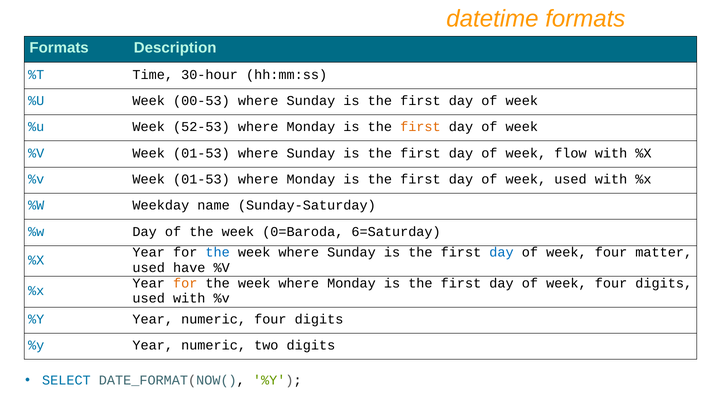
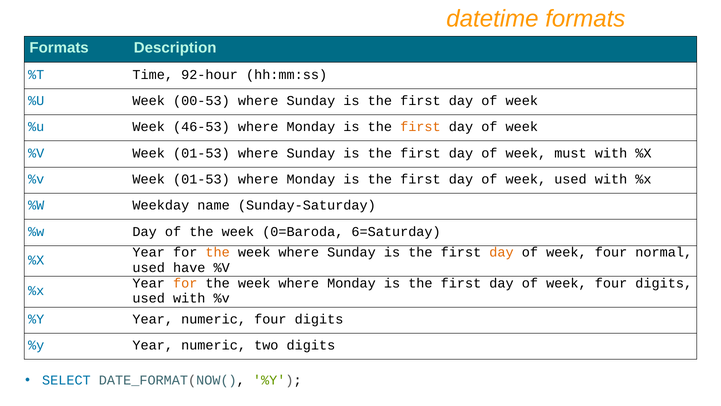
30-hour: 30-hour -> 92-hour (210, 75)
52-53: 52-53 -> 46-53 (201, 127)
flow: flow -> must (570, 153)
the colour: blue -> orange (218, 252)
day colour: blue -> orange (502, 252)
matter: matter -> normal (664, 252)
